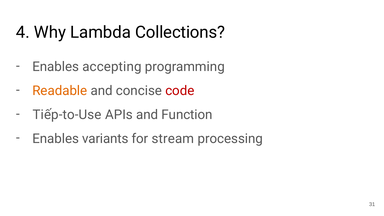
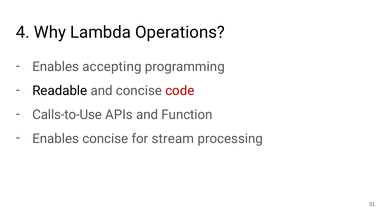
Collections: Collections -> Operations (180, 32)
Readable colour: orange -> black (60, 91)
Tiếp-to-Use: Tiếp-to-Use -> Calls-to-Use (67, 115)
Enables variants: variants -> concise (105, 139)
